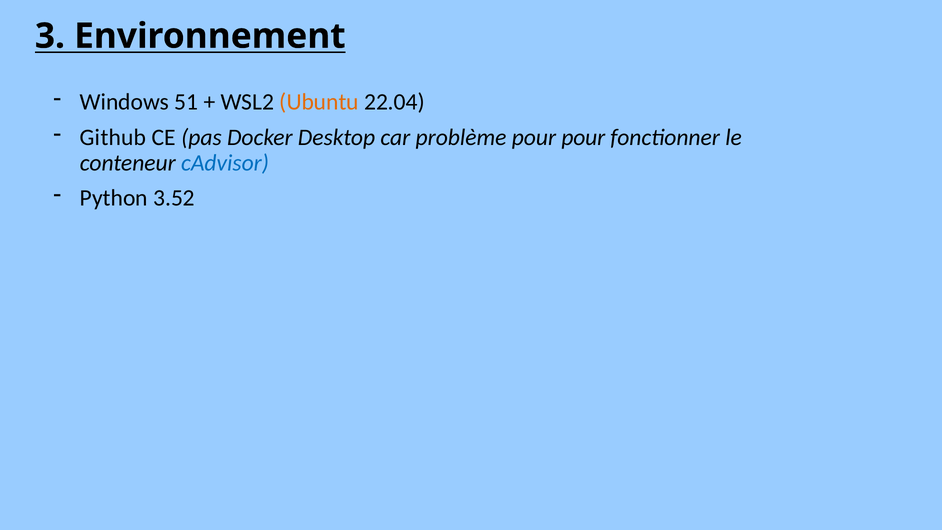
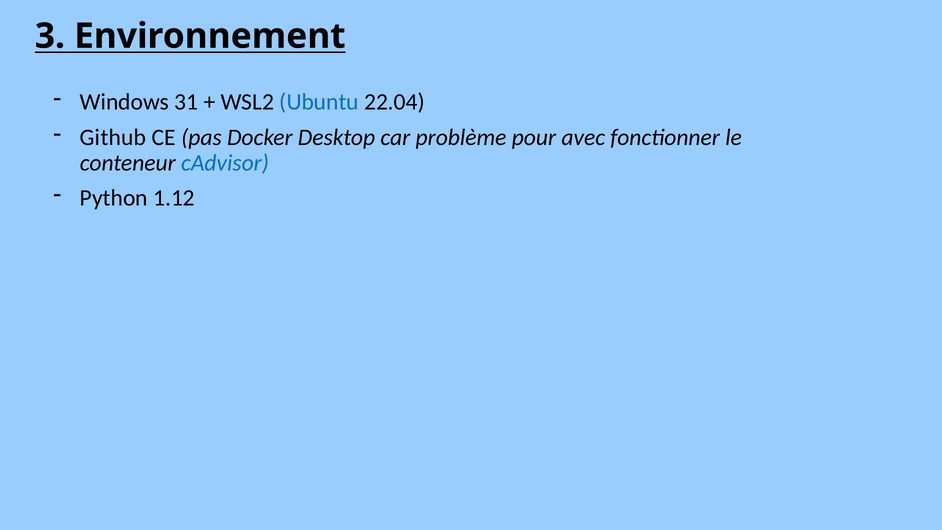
51: 51 -> 31 (186, 102)
Ubuntu colour: orange -> blue (319, 102)
pour pour: pour -> avec (583, 137)
3.52: 3.52 -> 1.12 (174, 198)
